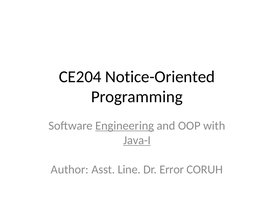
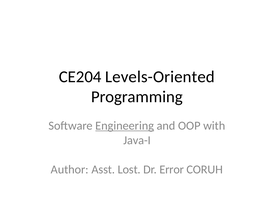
Notice-Oriented: Notice-Oriented -> Levels-Oriented (160, 77)
Java-I underline: present -> none (137, 141)
Line: Line -> Lost (129, 170)
